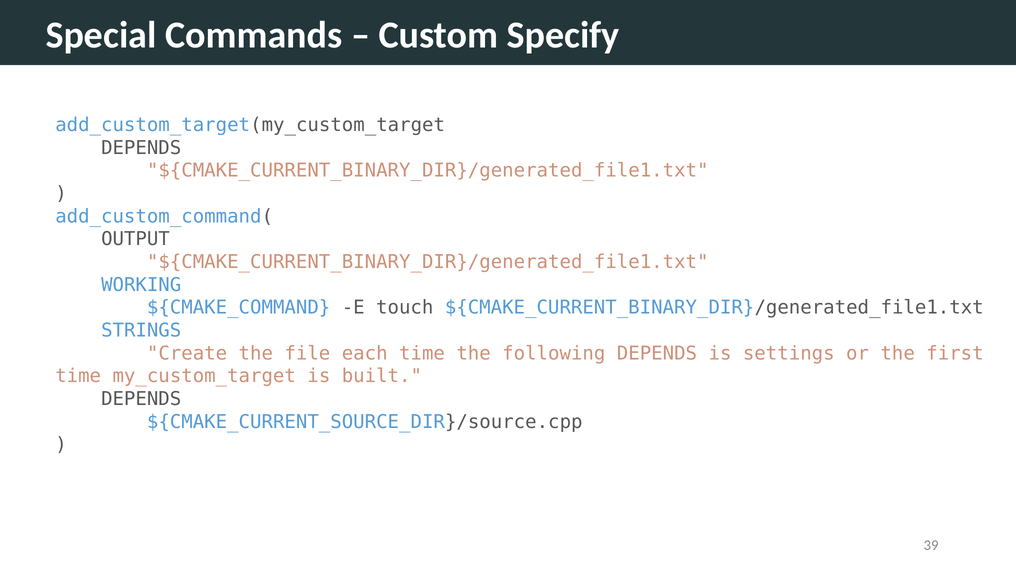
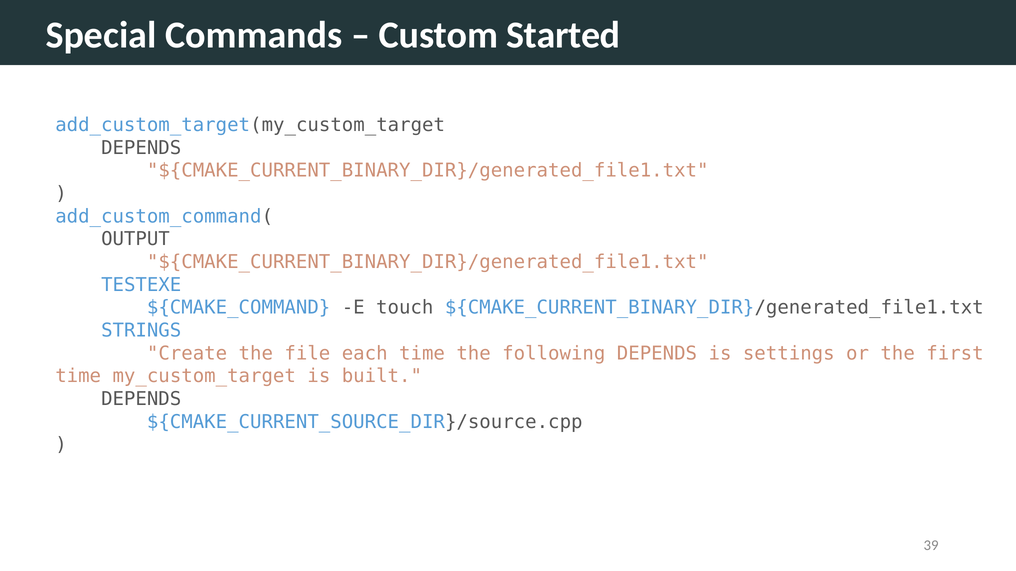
Specify: Specify -> Started (563, 35)
WORKING: WORKING -> TESTEXE (141, 285)
